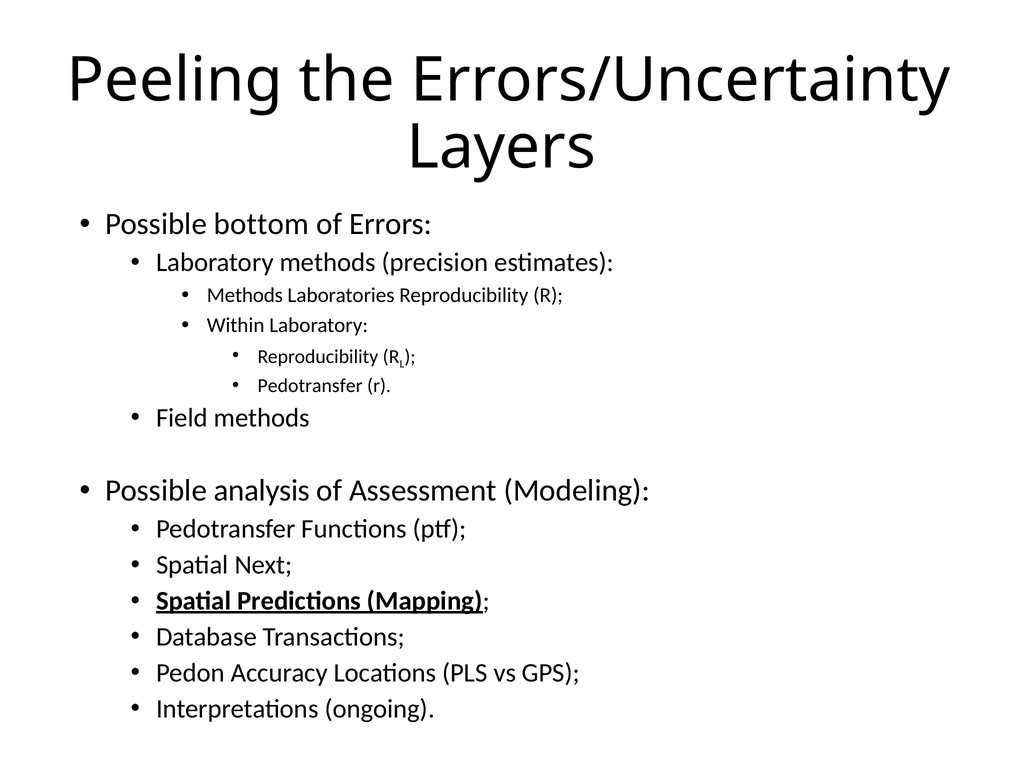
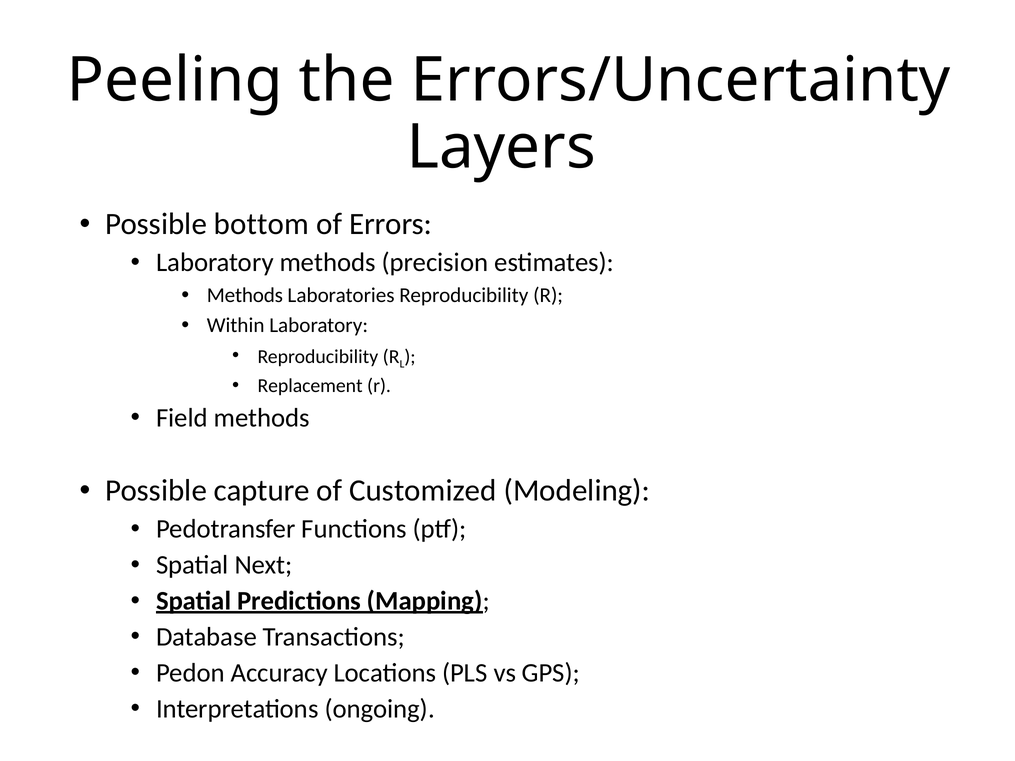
Pedotransfer: Pedotransfer -> Replacement (310, 386)
analysis: analysis -> capture (262, 491)
Assessment: Assessment -> Customized (423, 491)
